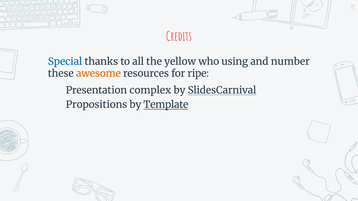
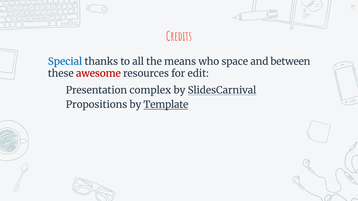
yellow: yellow -> means (180, 62)
using: using -> space (235, 62)
number: number -> between (290, 62)
awesome colour: orange -> red (98, 74)
ripe: ripe -> edit (198, 74)
